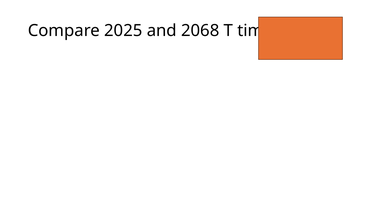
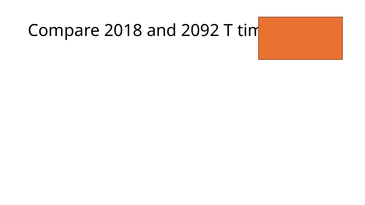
2025: 2025 -> 2018 (123, 31)
2068: 2068 -> 2092 (200, 31)
